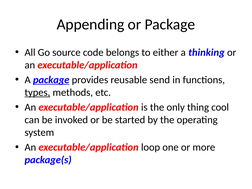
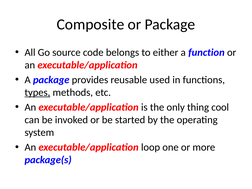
Appending: Appending -> Composite (90, 24)
thinking: thinking -> function (206, 52)
package underline: present -> none (51, 80)
send: send -> used (160, 80)
